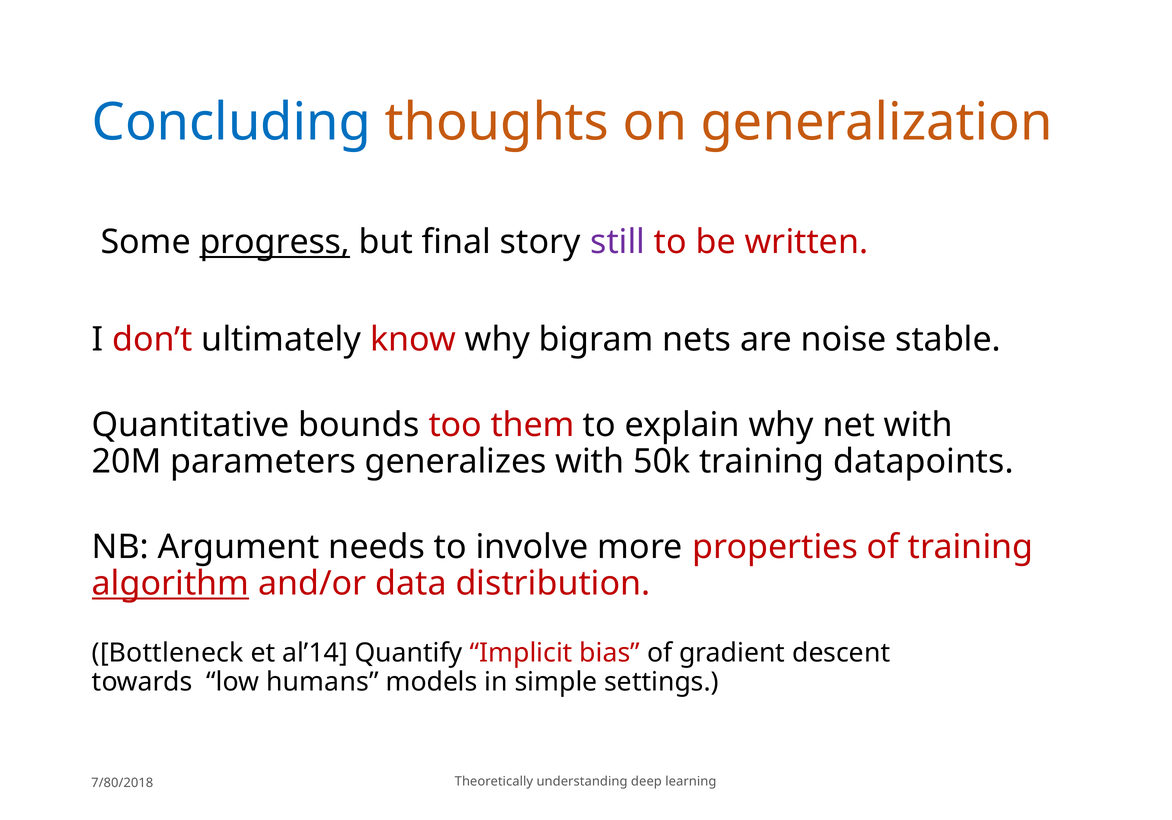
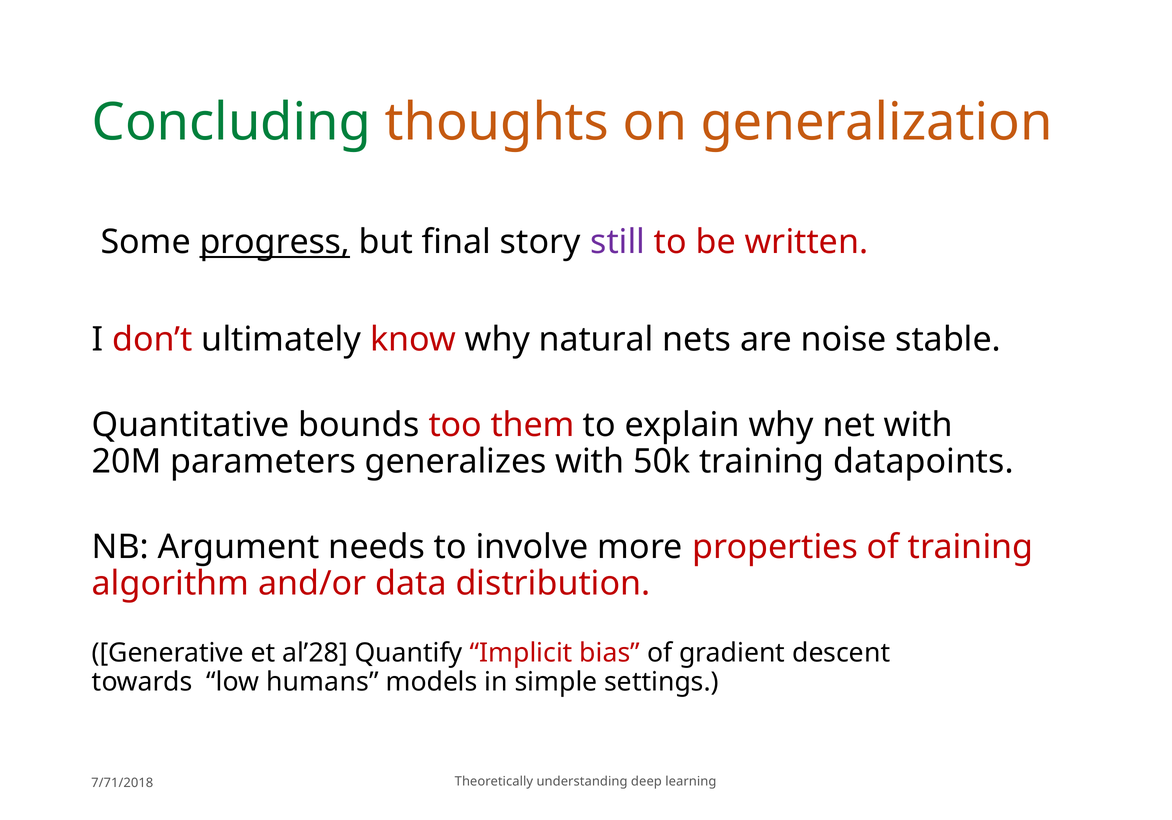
Concluding colour: blue -> green (231, 123)
bigram: bigram -> natural (596, 340)
algorithm underline: present -> none (171, 584)
Bottleneck: Bottleneck -> Generative (168, 653)
al’14: al’14 -> al’28 (315, 653)
7/80/2018: 7/80/2018 -> 7/71/2018 (122, 783)
